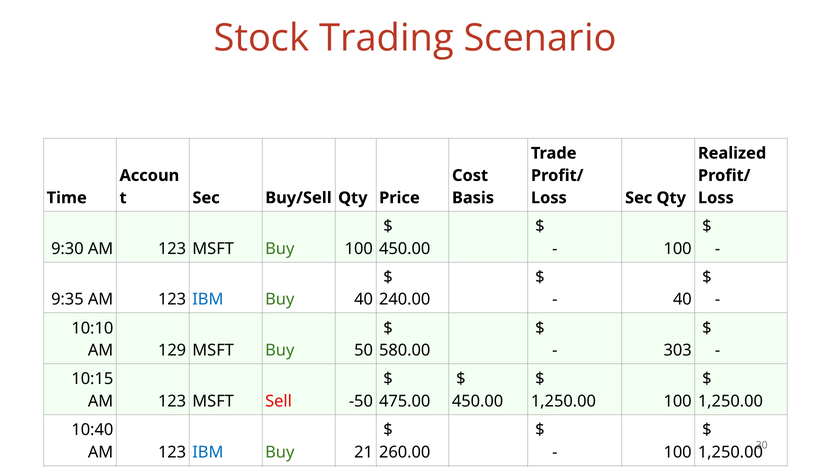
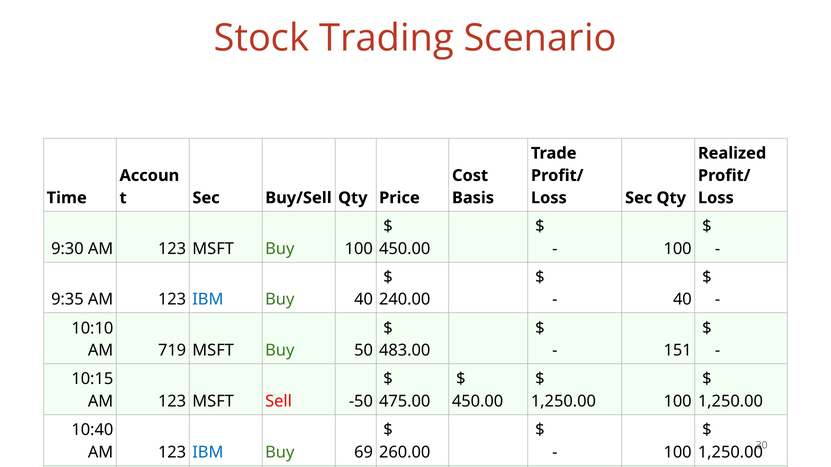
129: 129 -> 719 (172, 351)
580.00: 580.00 -> 483.00 (405, 351)
303: 303 -> 151 (678, 351)
21: 21 -> 69 (364, 453)
